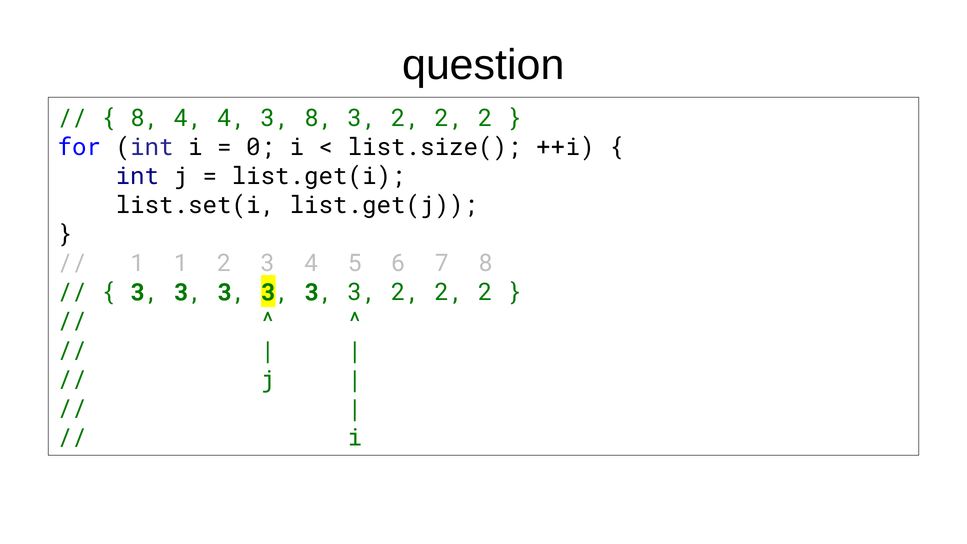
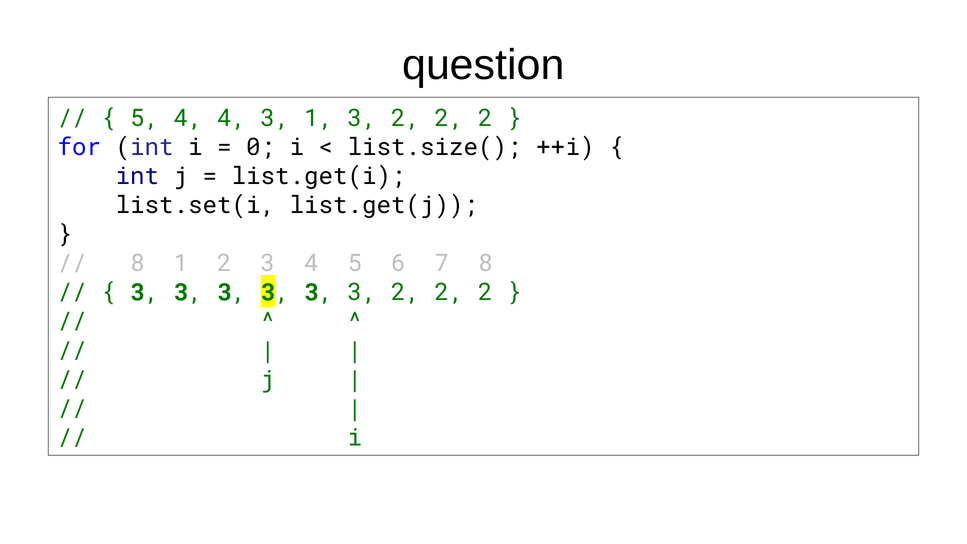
8: 8 -> 5 (145, 118)
3 8: 8 -> 1 (319, 118)
1: 1 -> 8 (138, 263)
